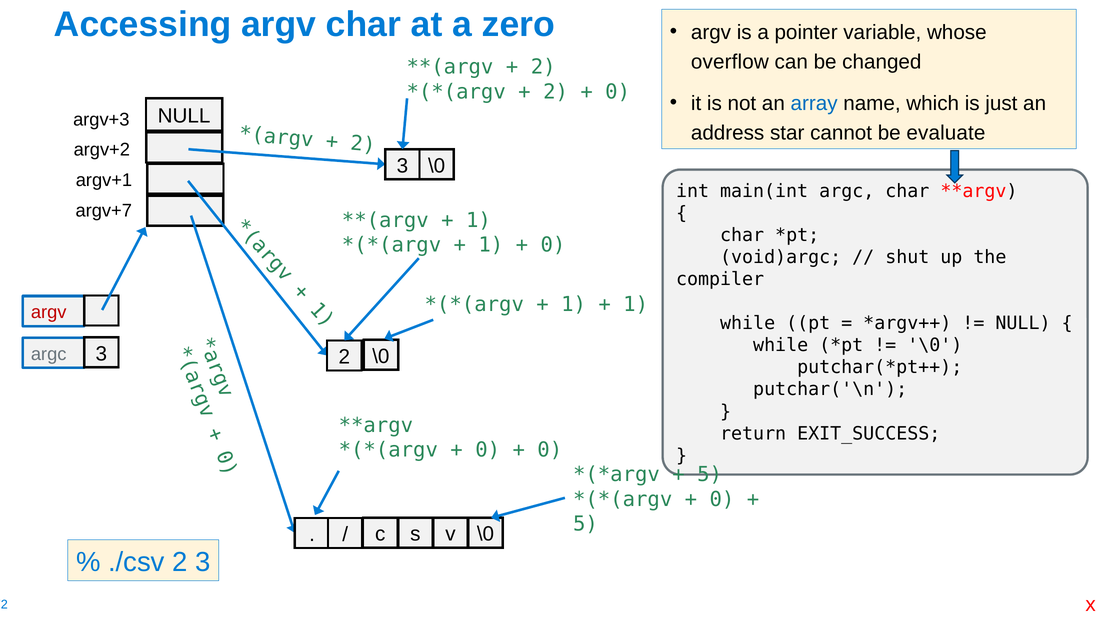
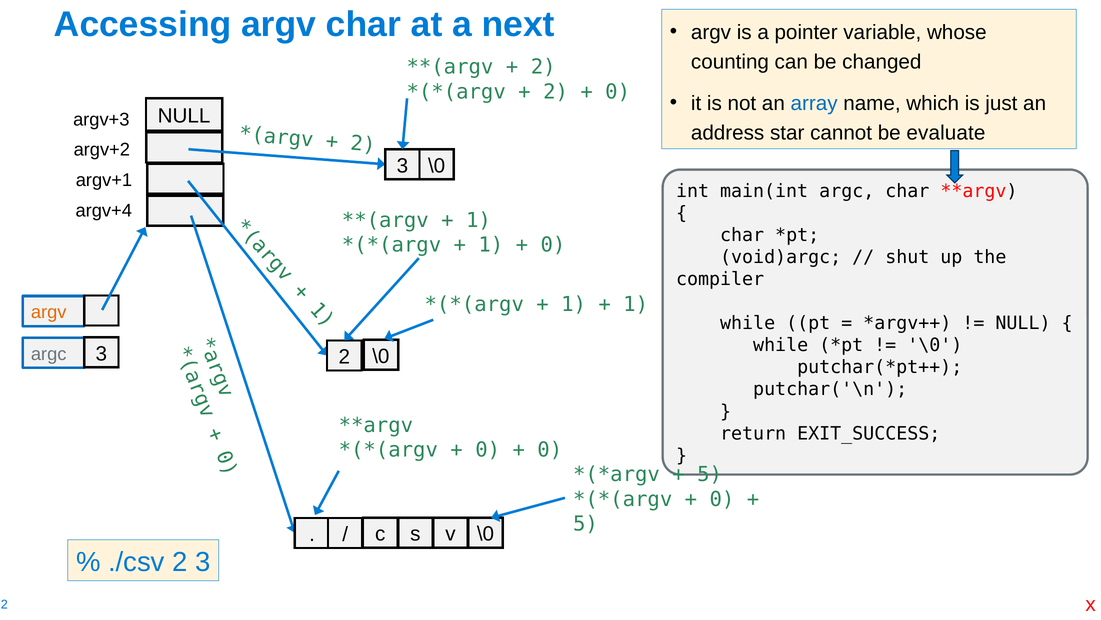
zero: zero -> next (518, 24)
overflow: overflow -> counting (730, 62)
argv+7: argv+7 -> argv+4 (104, 211)
argv colour: red -> orange (49, 312)
